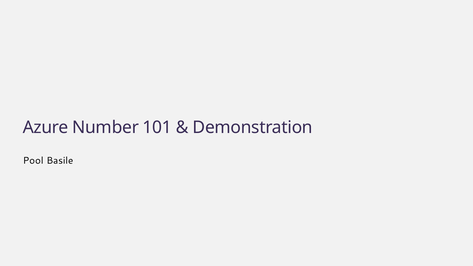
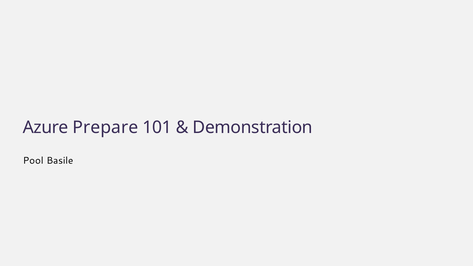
Number: Number -> Prepare (105, 128)
